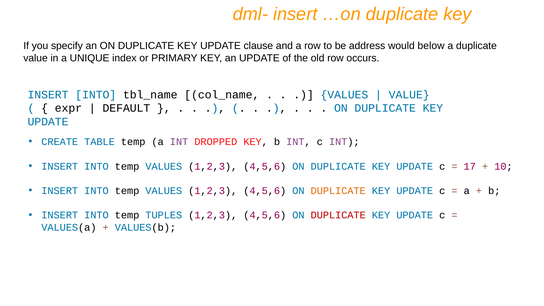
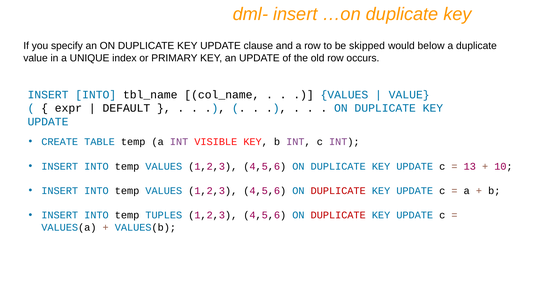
address: address -> skipped (367, 46)
DROPPED: DROPPED -> VISIBLE (216, 142)
17: 17 -> 13 (470, 166)
DUPLICATE colour: orange -> red (338, 191)
